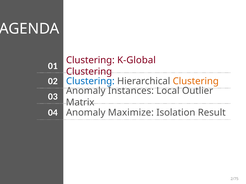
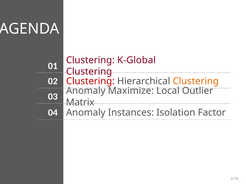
Clustering colour: blue -> red (90, 81)
Instances: Instances -> Maximize (131, 91)
Maximize: Maximize -> Instances (131, 113)
Result: Result -> Factor (212, 113)
